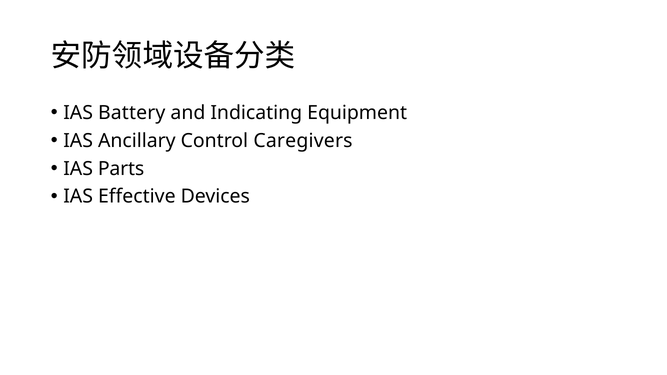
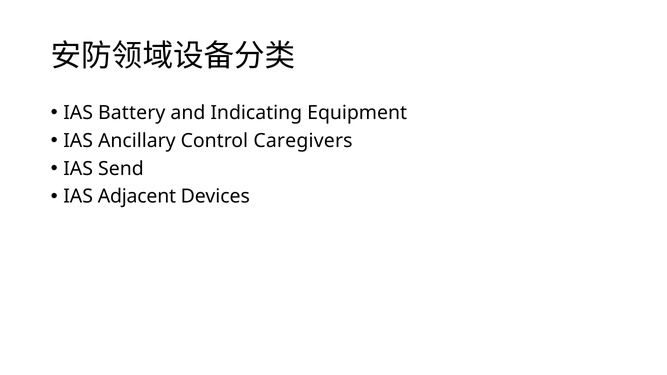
Parts: Parts -> Send (121, 169)
Effective: Effective -> Adjacent (137, 197)
